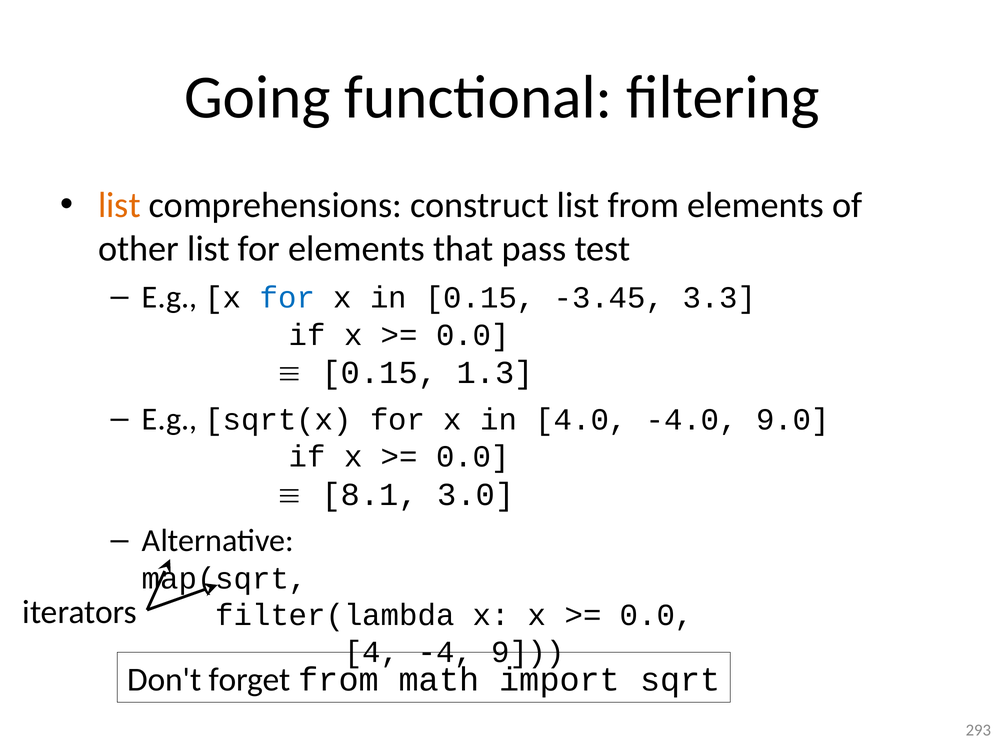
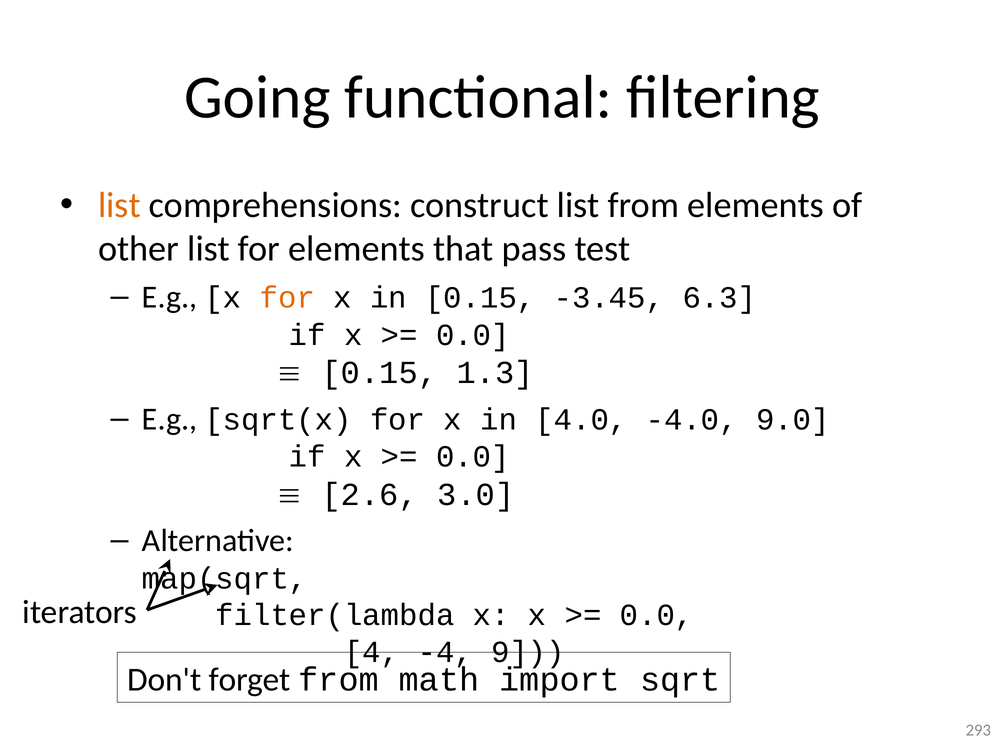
for colour: blue -> orange (287, 298)
3.3: 3.3 -> 6.3 (719, 298)
8.1: 8.1 -> 2.6 (370, 494)
